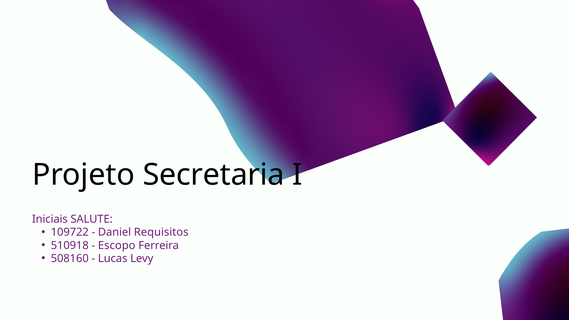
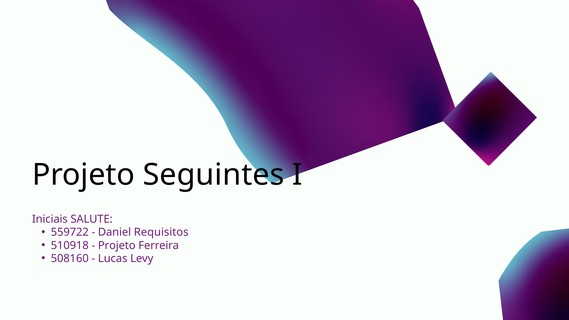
Secretaria: Secretaria -> Seguintes (214, 175)
109722: 109722 -> 559722 (70, 232)
Escopo: Escopo -> Projeto (117, 245)
